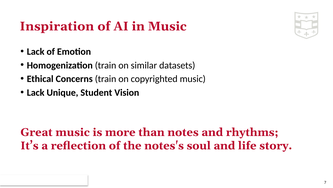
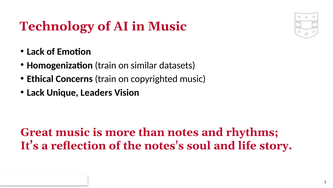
Inspiration: Inspiration -> Technology (57, 26)
Student: Student -> Leaders (96, 92)
